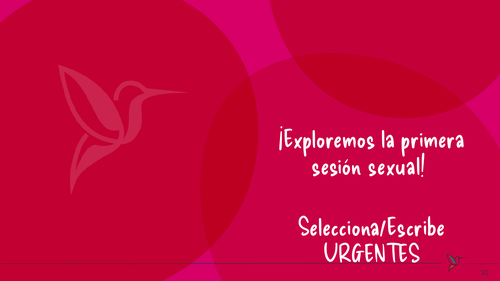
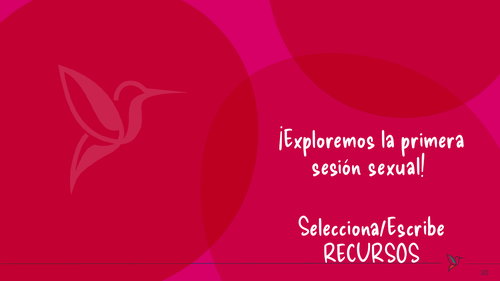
URGENTES: URGENTES -> RECURSOS (372, 255)
